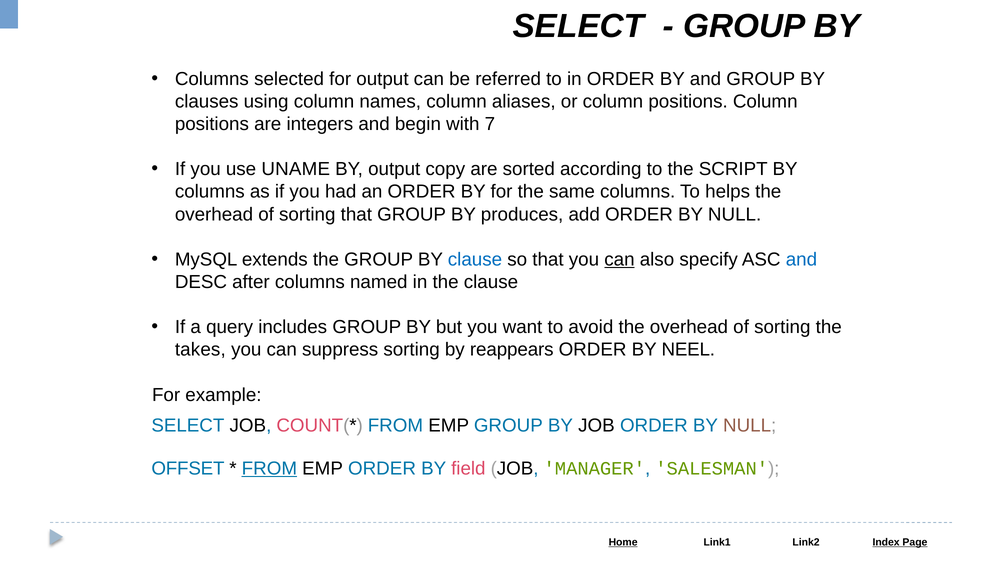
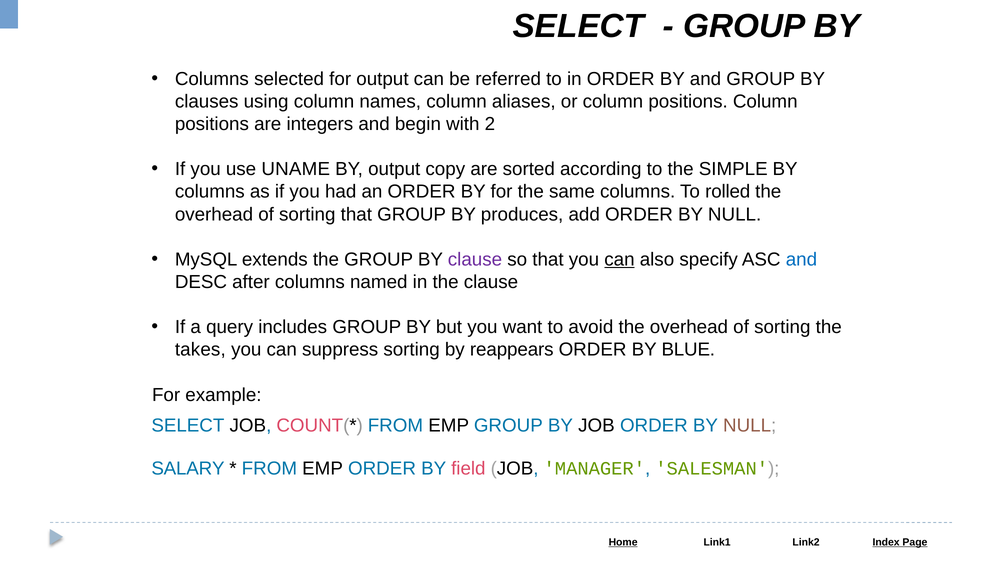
7: 7 -> 2 (490, 124)
SCRIPT: SCRIPT -> SIMPLE (733, 169)
helps: helps -> rolled (728, 192)
clause colour: blue -> purple (475, 259)
NEEL: NEEL -> BLUE (688, 349)
OFFSET: OFFSET -> SALARY (188, 468)
FROM underline: present -> none (269, 468)
